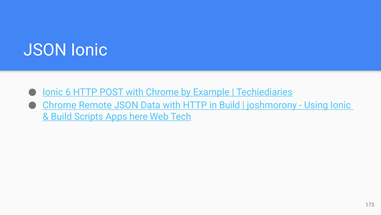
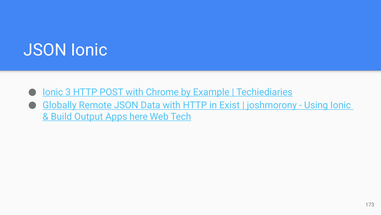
6: 6 -> 3 (68, 92)
Chrome: Chrome -> Globally (59, 105)
in Build: Build -> Exist (230, 105)
Scripts: Scripts -> Output (89, 116)
